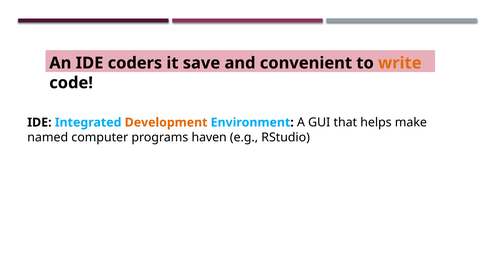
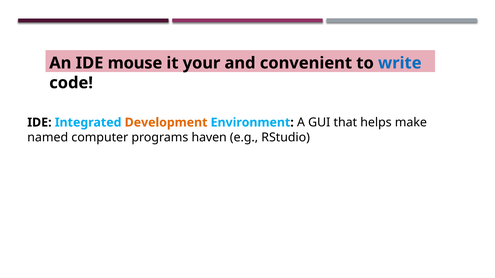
coders: coders -> mouse (135, 63)
save: save -> your (202, 63)
write colour: orange -> blue (400, 63)
